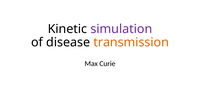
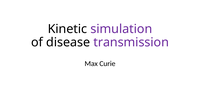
transmission colour: orange -> purple (131, 43)
